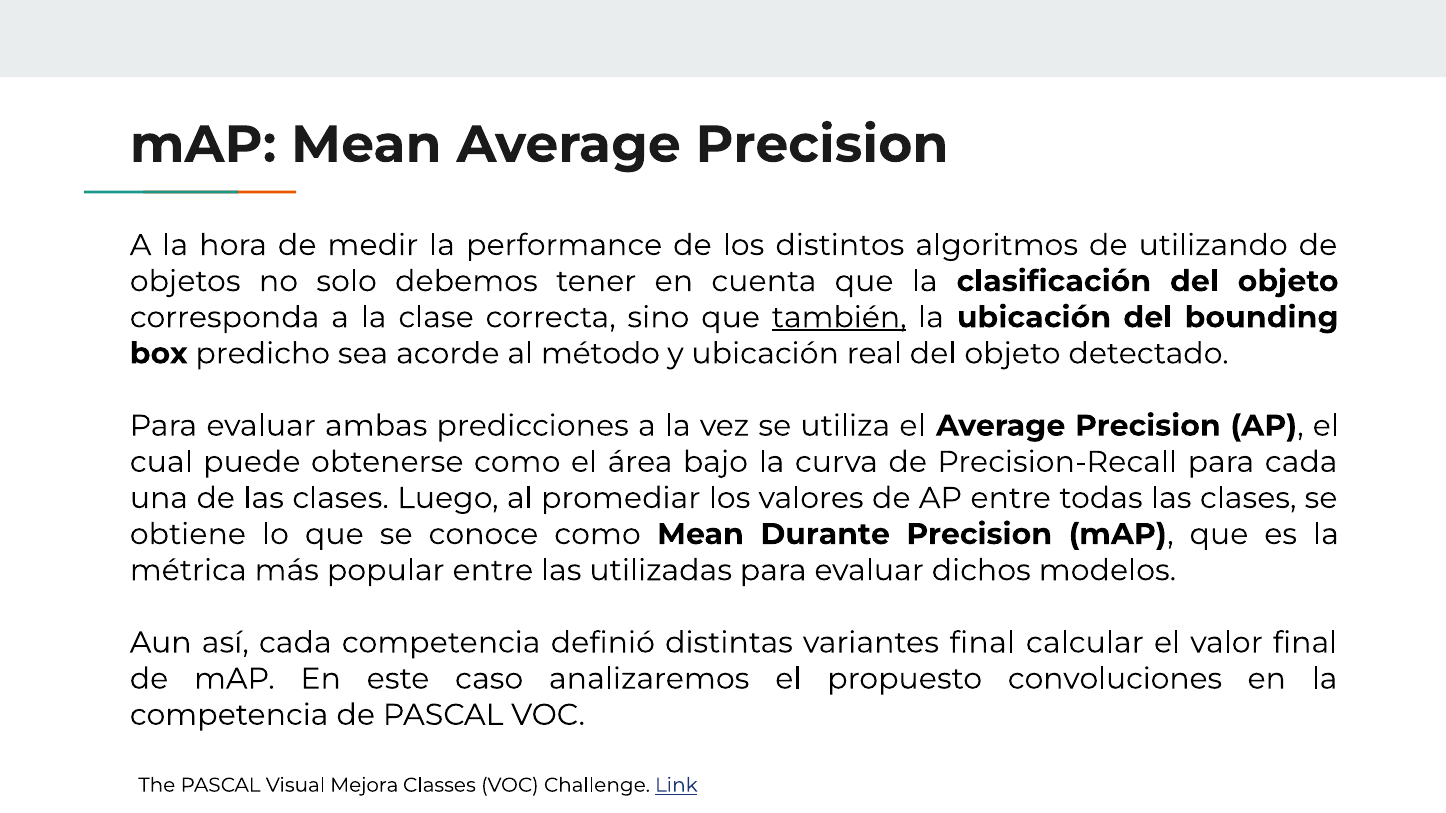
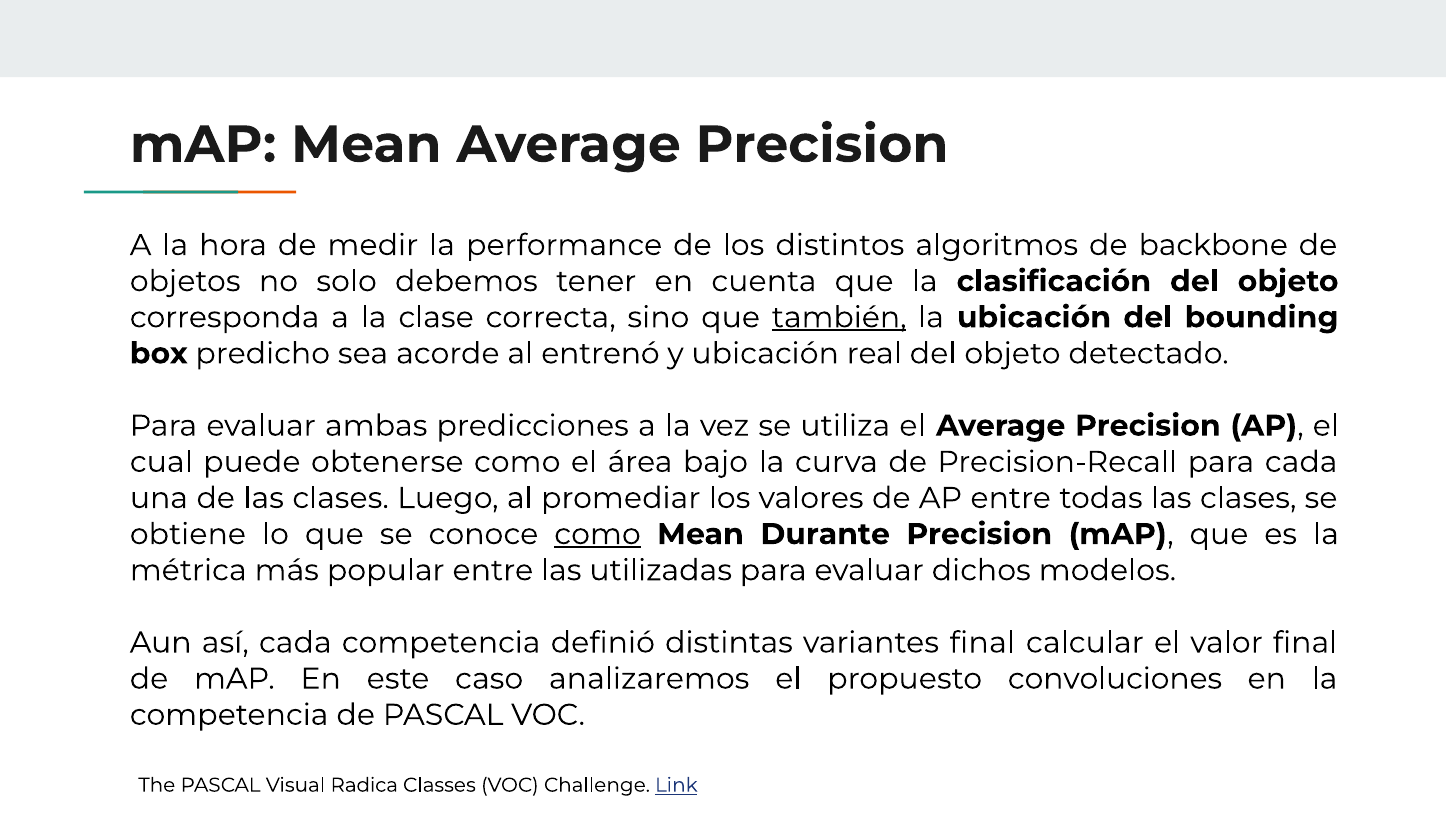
utilizando: utilizando -> backbone (1213, 245)
método: método -> entrenó (600, 354)
como underline: none -> present (597, 534)
Mejora: Mejora -> Radica (364, 785)
